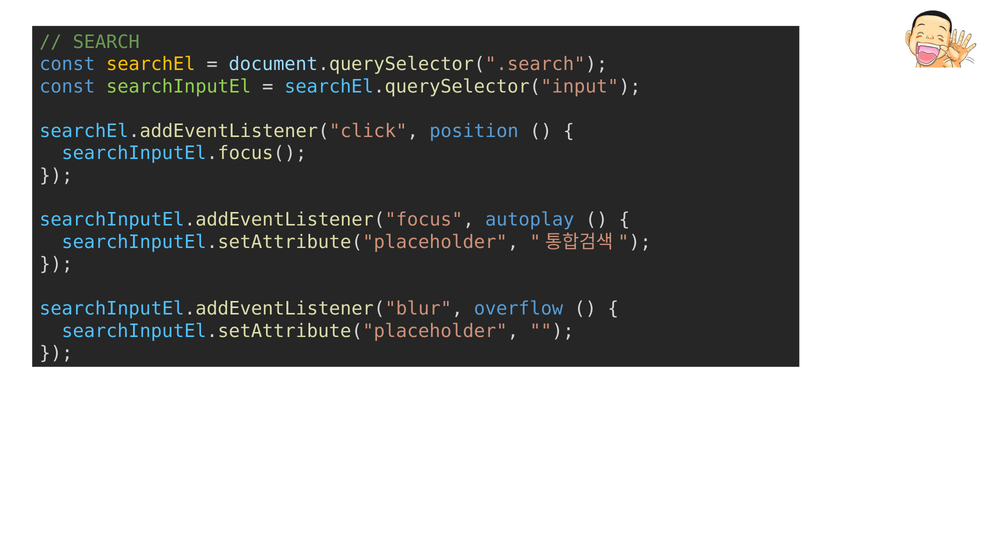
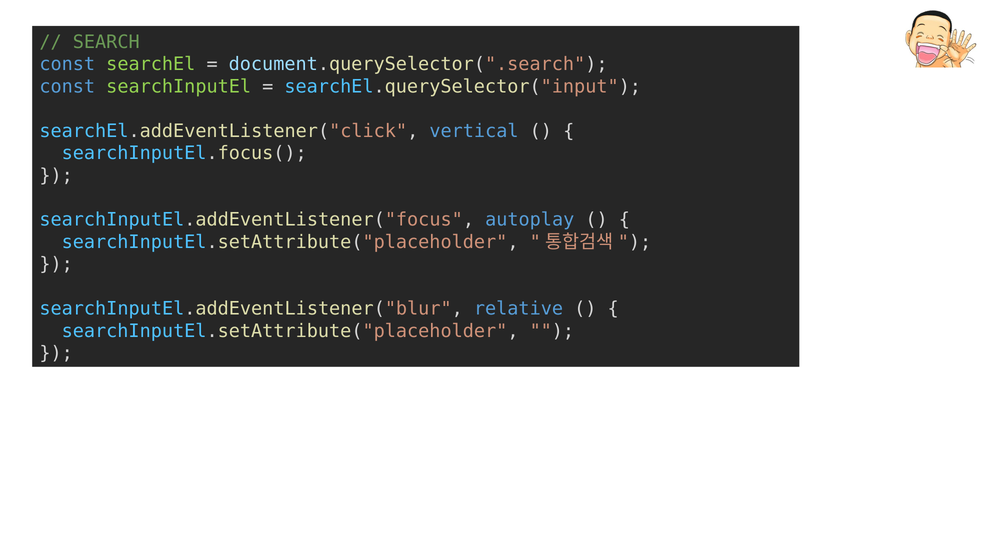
searchEl colour: yellow -> light green (151, 64)
position: position -> vertical (474, 131)
overflow: overflow -> relative (518, 309)
